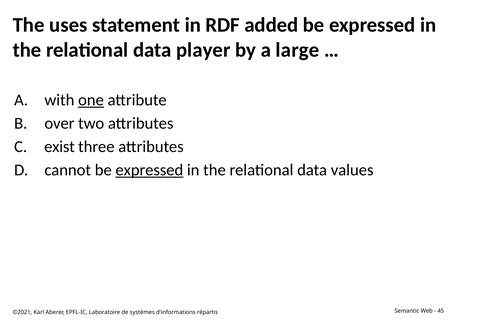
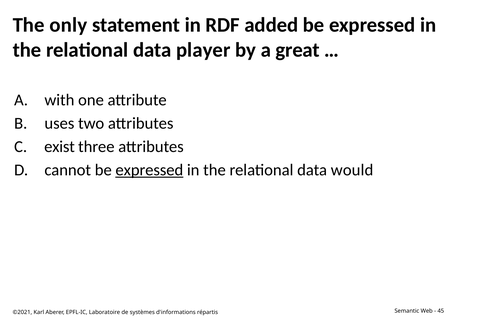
uses: uses -> only (68, 25)
large: large -> great (298, 50)
one underline: present -> none (91, 100)
over: over -> uses (59, 123)
values: values -> would (352, 170)
